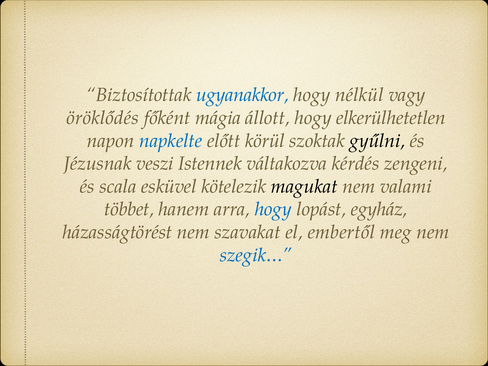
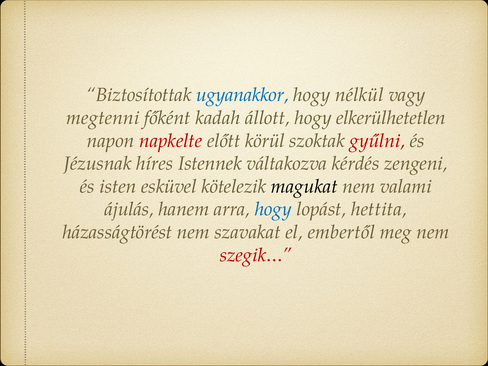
öröklődés: öröklődés -> megtenni (103, 118)
mágia: mágia -> kadah (218, 118)
napkelte colour: blue -> red (171, 141)
gyűlni colour: black -> red (377, 141)
veszi: veszi -> híres (155, 164)
scala: scala -> isten (118, 186)
többet: többet -> ájulás (129, 209)
egyház: egyház -> hettita (379, 209)
szegik… colour: blue -> red (256, 255)
